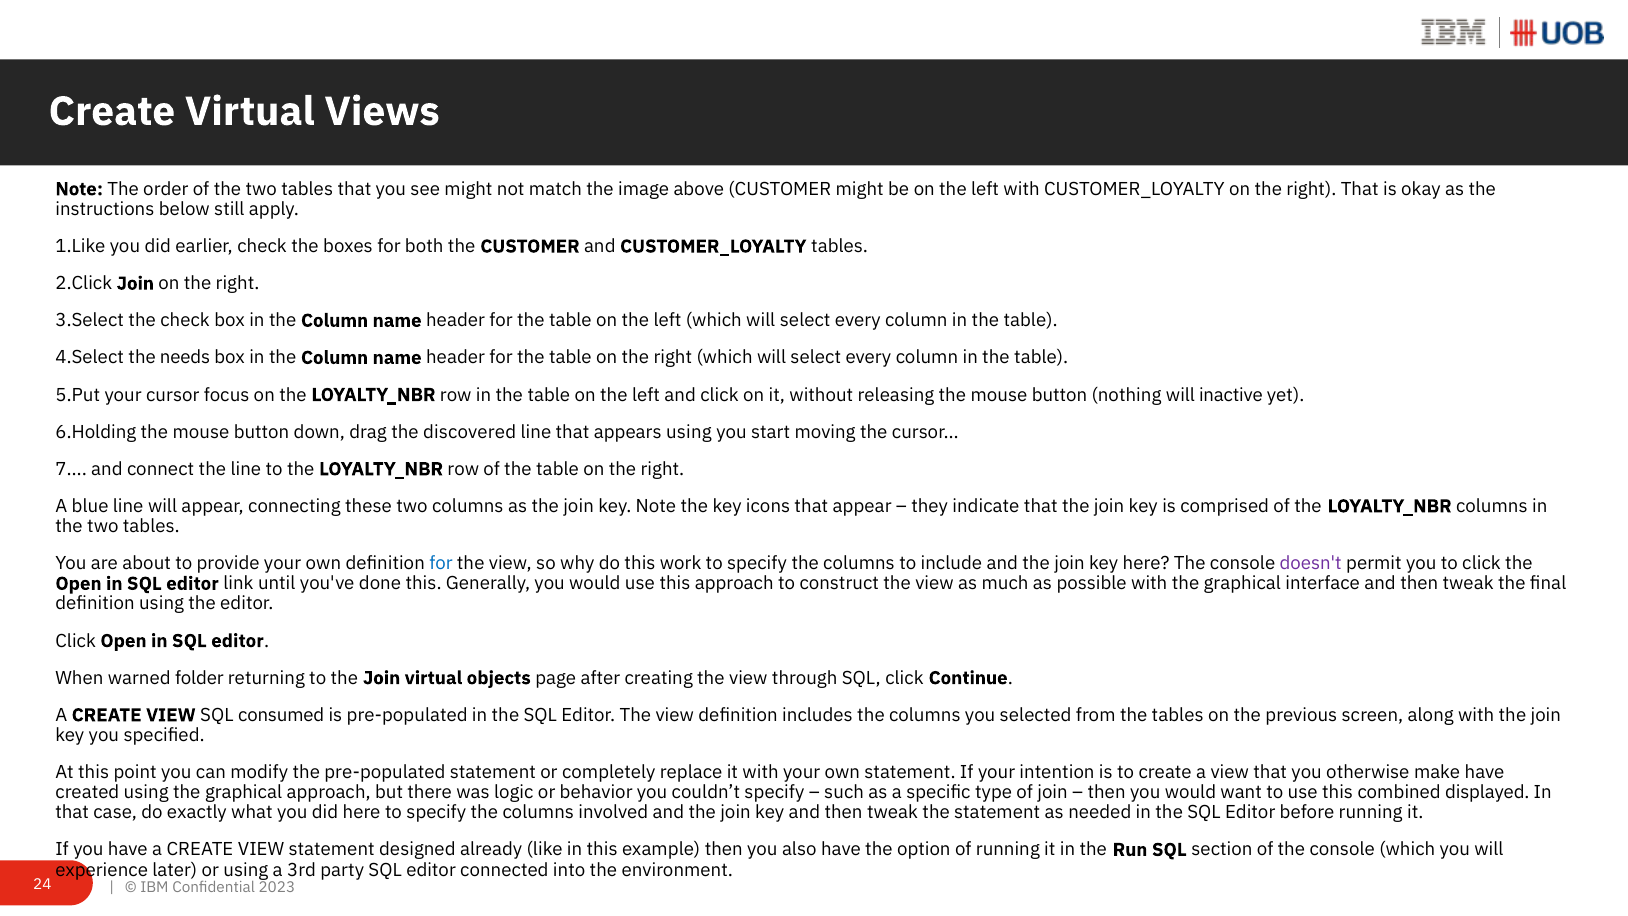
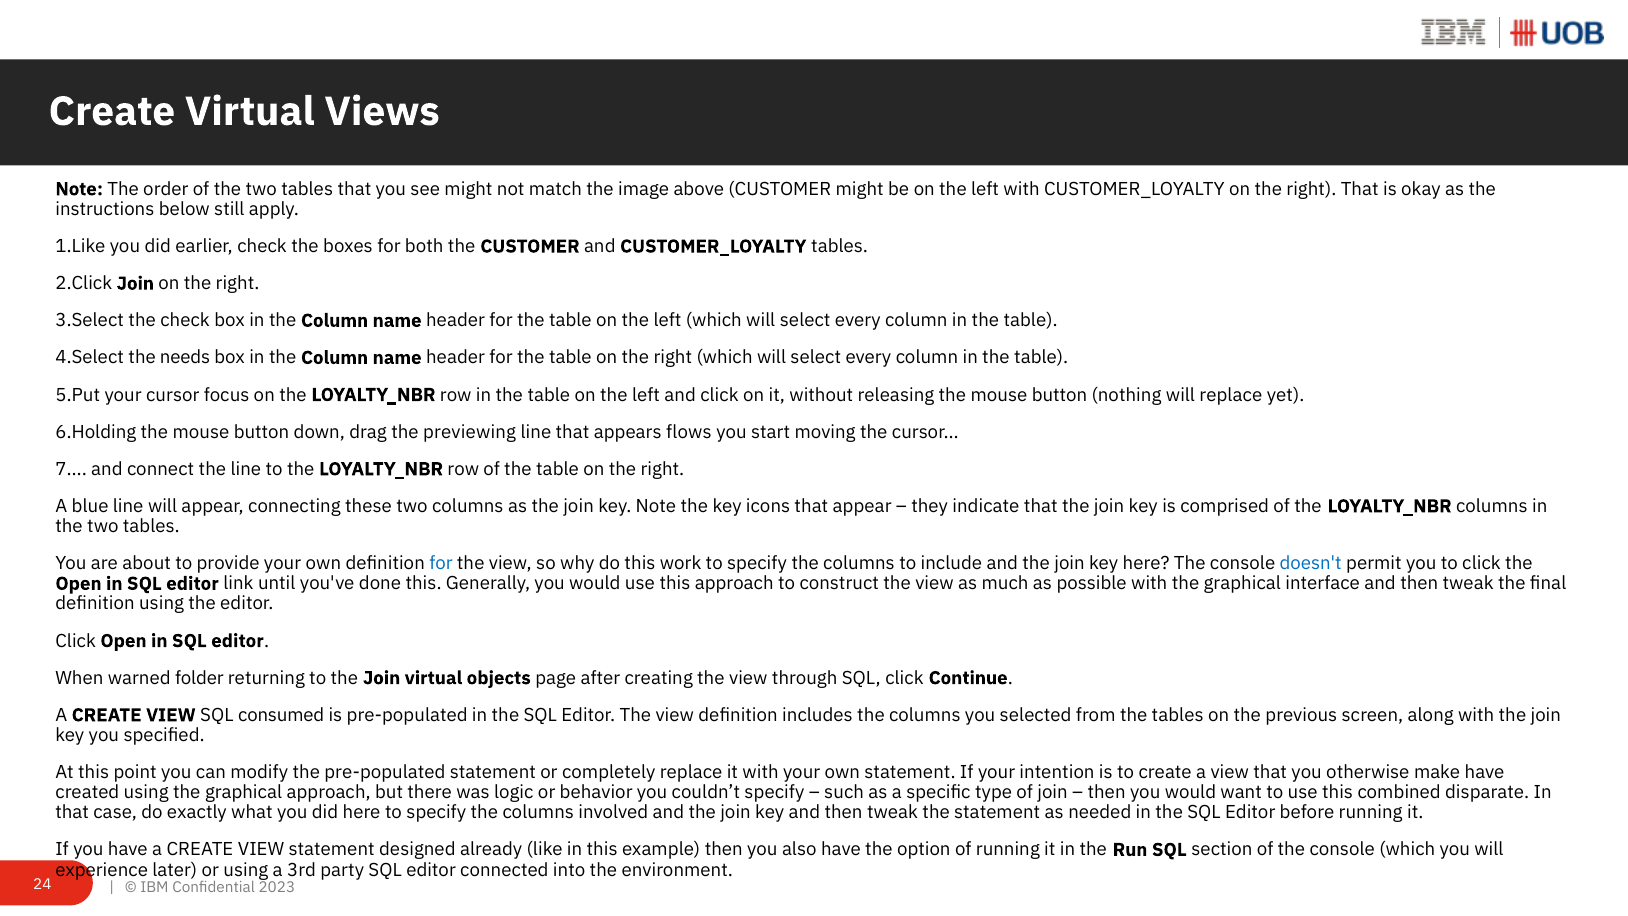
will inactive: inactive -> replace (1231, 395)
discovered: discovered -> previewing (470, 432)
appears using: using -> flows (689, 432)
doesn't colour: purple -> blue (1311, 563)
displayed: displayed -> disparate (1487, 792)
